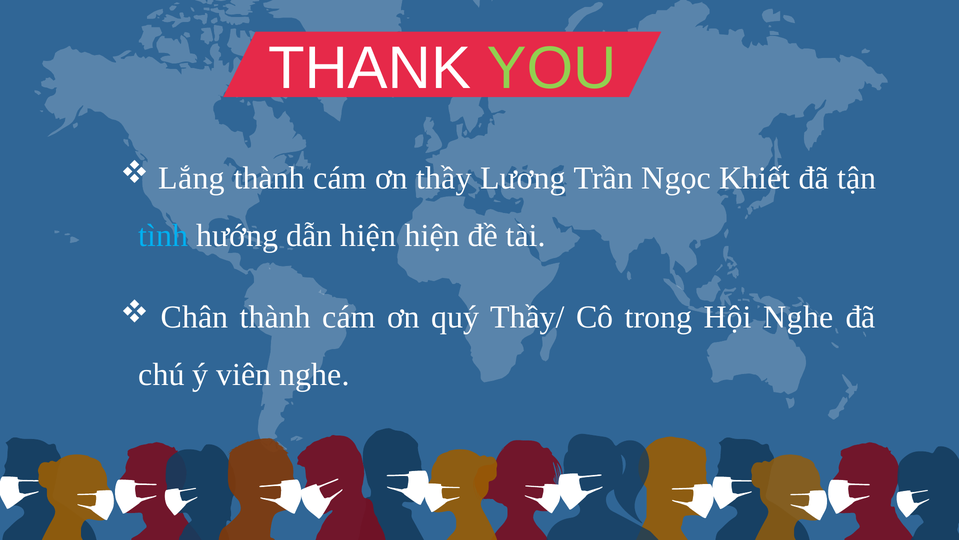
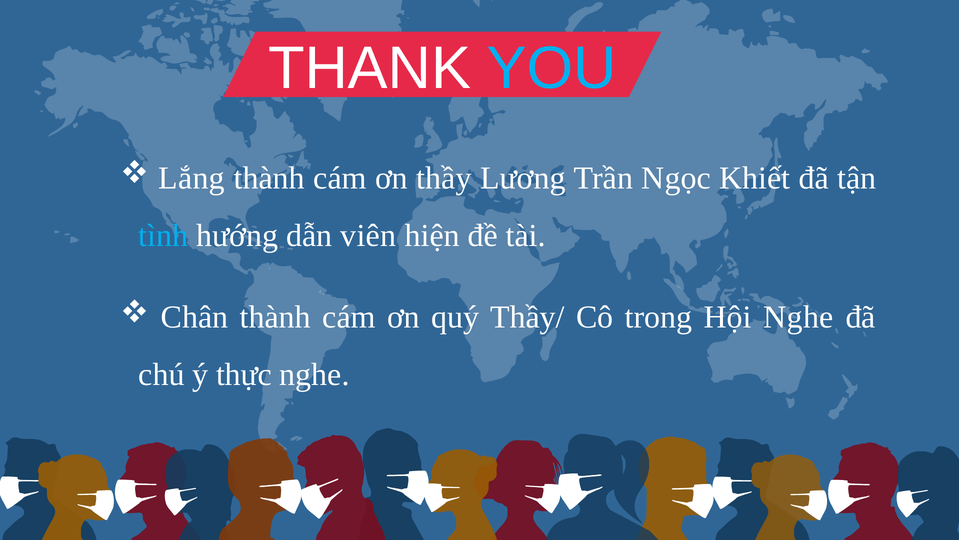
YOU colour: light green -> light blue (552, 69)
dẫn hiện: hiện -> viên (368, 235)
viên: viên -> thực (244, 374)
